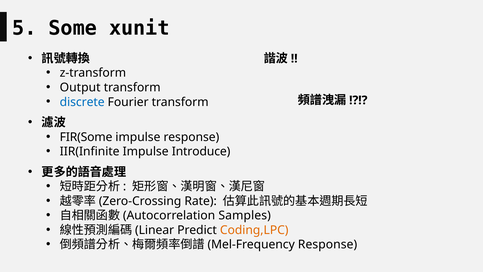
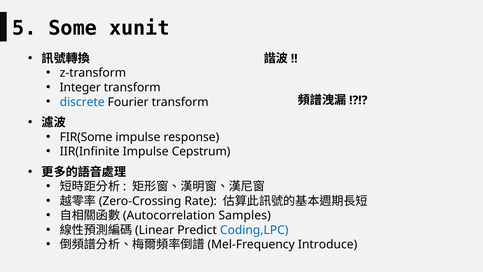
Output: Output -> Integer (80, 87)
Introduce: Introduce -> Cepstrum (201, 151)
Coding,LPC colour: orange -> blue (254, 230)
Response: Response -> Introduce (328, 244)
